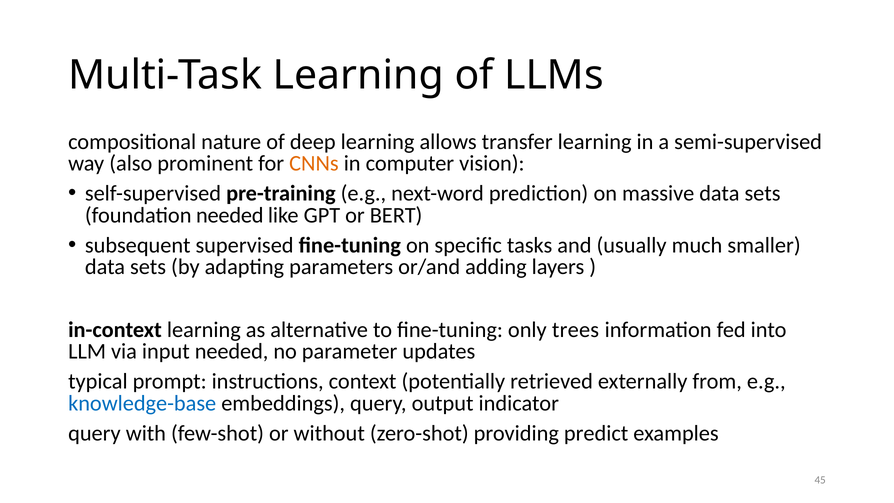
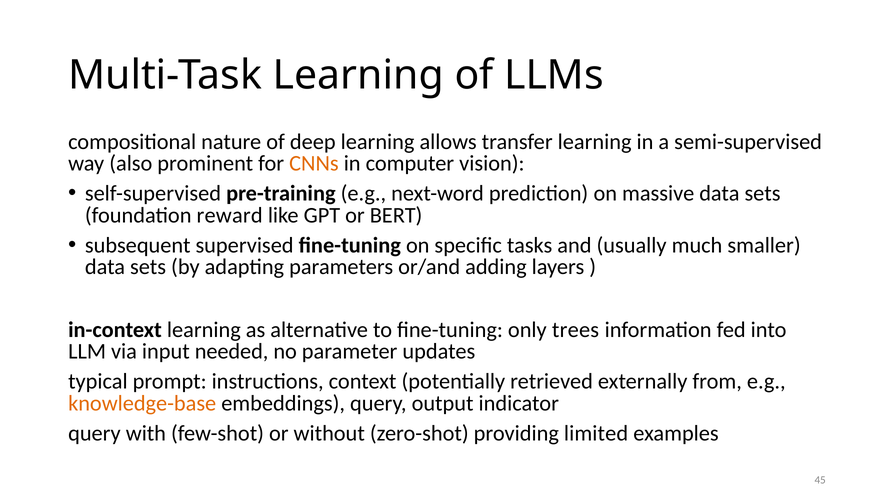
foundation needed: needed -> reward (230, 215)
knowledge-base colour: blue -> orange (142, 403)
predict: predict -> limited (596, 433)
